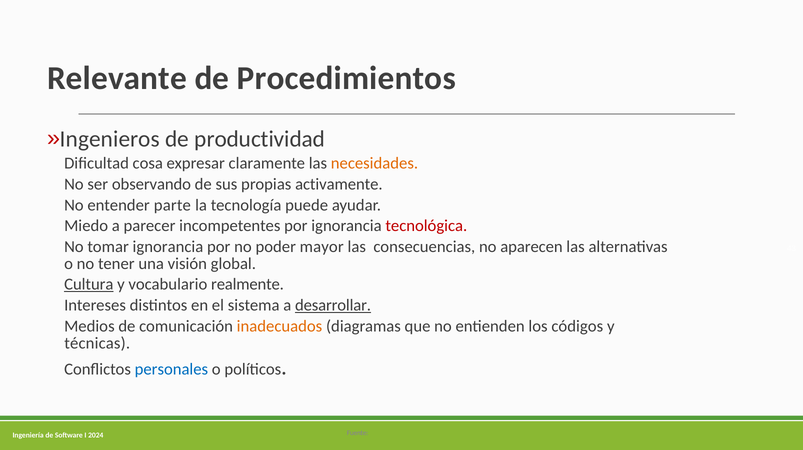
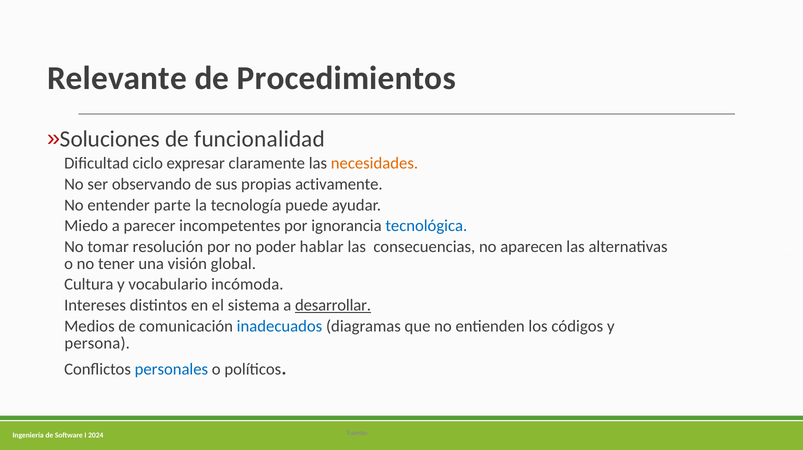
Ingenieros: Ingenieros -> Soluciones (110, 139)
productividad: productividad -> funcionalidad (260, 139)
cosa: cosa -> ciclo (148, 163)
tecnológica colour: red -> blue (426, 226)
tomar ignorancia: ignorancia -> resolución (168, 247)
mayor: mayor -> hablar (322, 247)
Cultura underline: present -> none (89, 284)
realmente: realmente -> incómoda (247, 284)
inadecuados colour: orange -> blue (279, 326)
técnicas: técnicas -> persona (97, 343)
